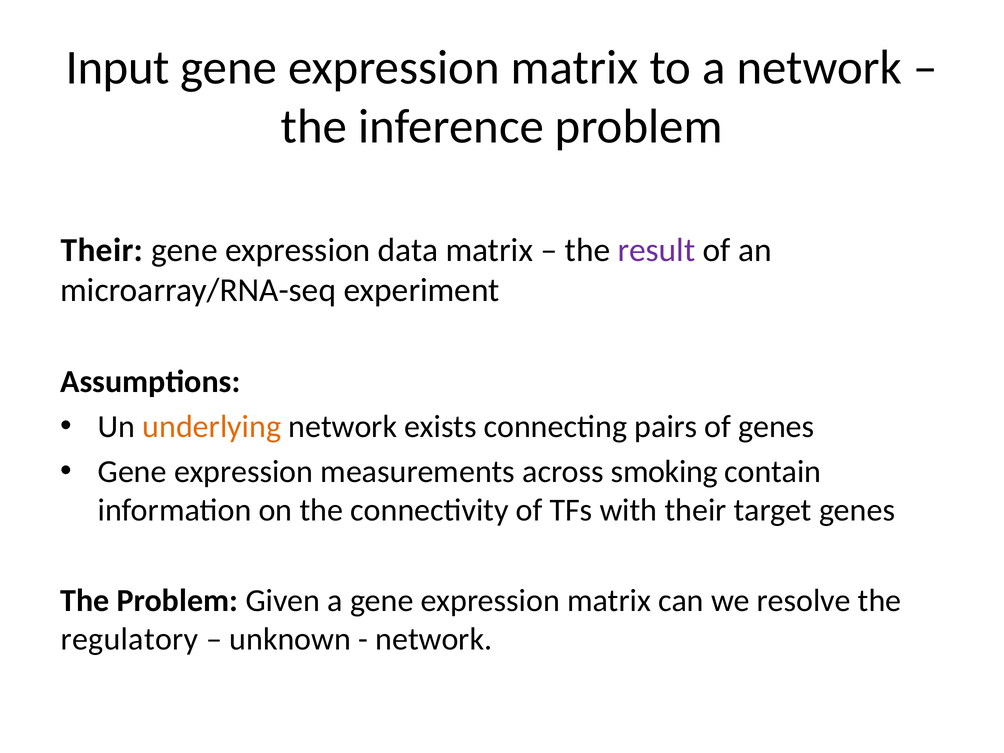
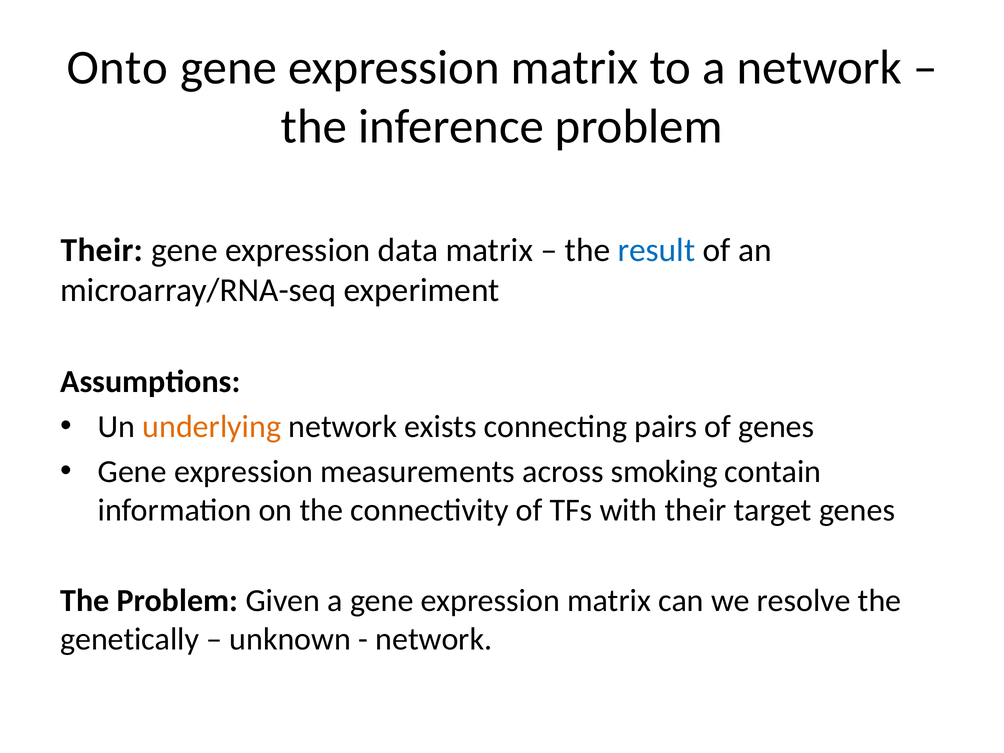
Input: Input -> Onto (117, 68)
result colour: purple -> blue (657, 250)
regulatory: regulatory -> genetically (130, 639)
